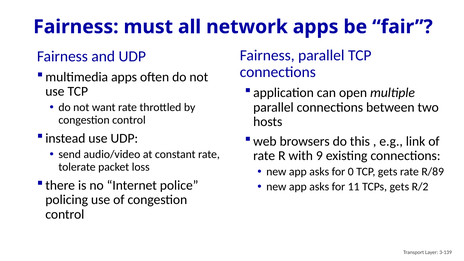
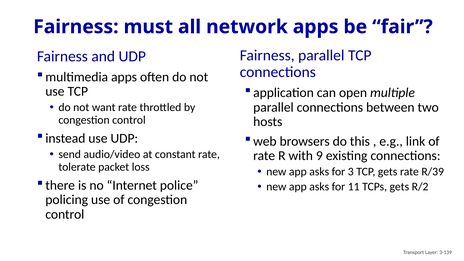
0: 0 -> 3 (351, 172)
R/89: R/89 -> R/39 (433, 172)
